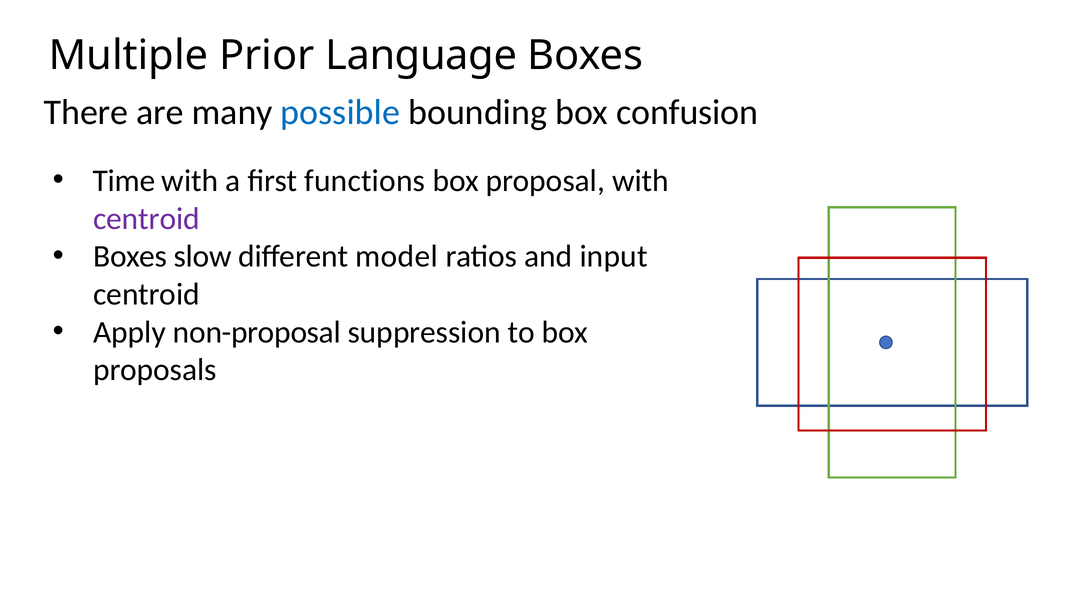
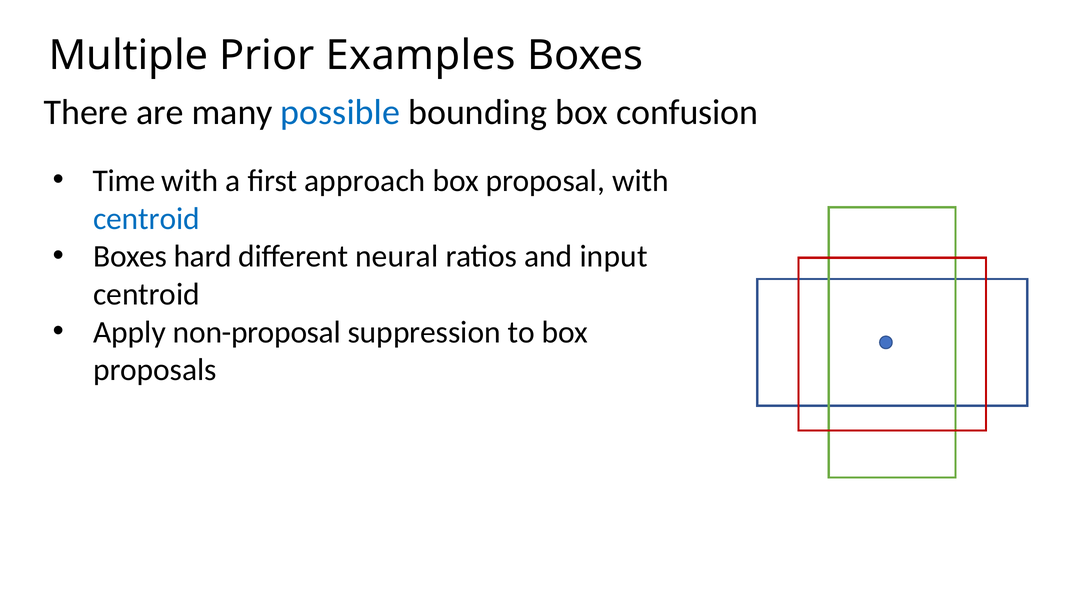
Language: Language -> Examples (421, 56)
functions: functions -> approach (365, 181)
centroid colour: purple -> blue (147, 219)
slow: slow -> hard (203, 257)
model: model -> neural (397, 257)
